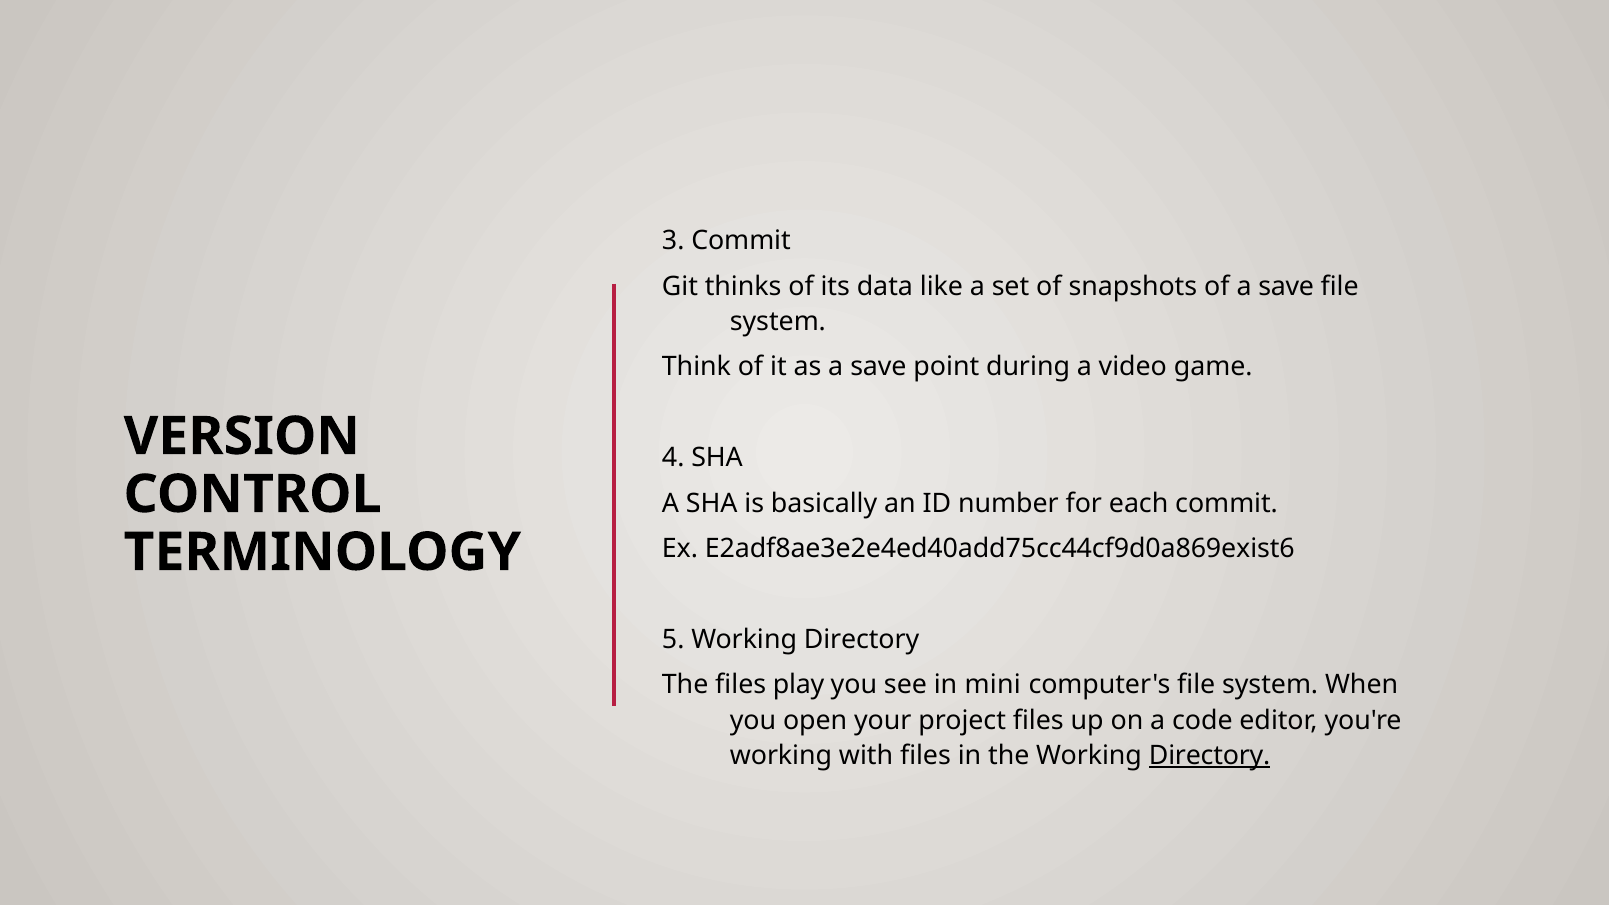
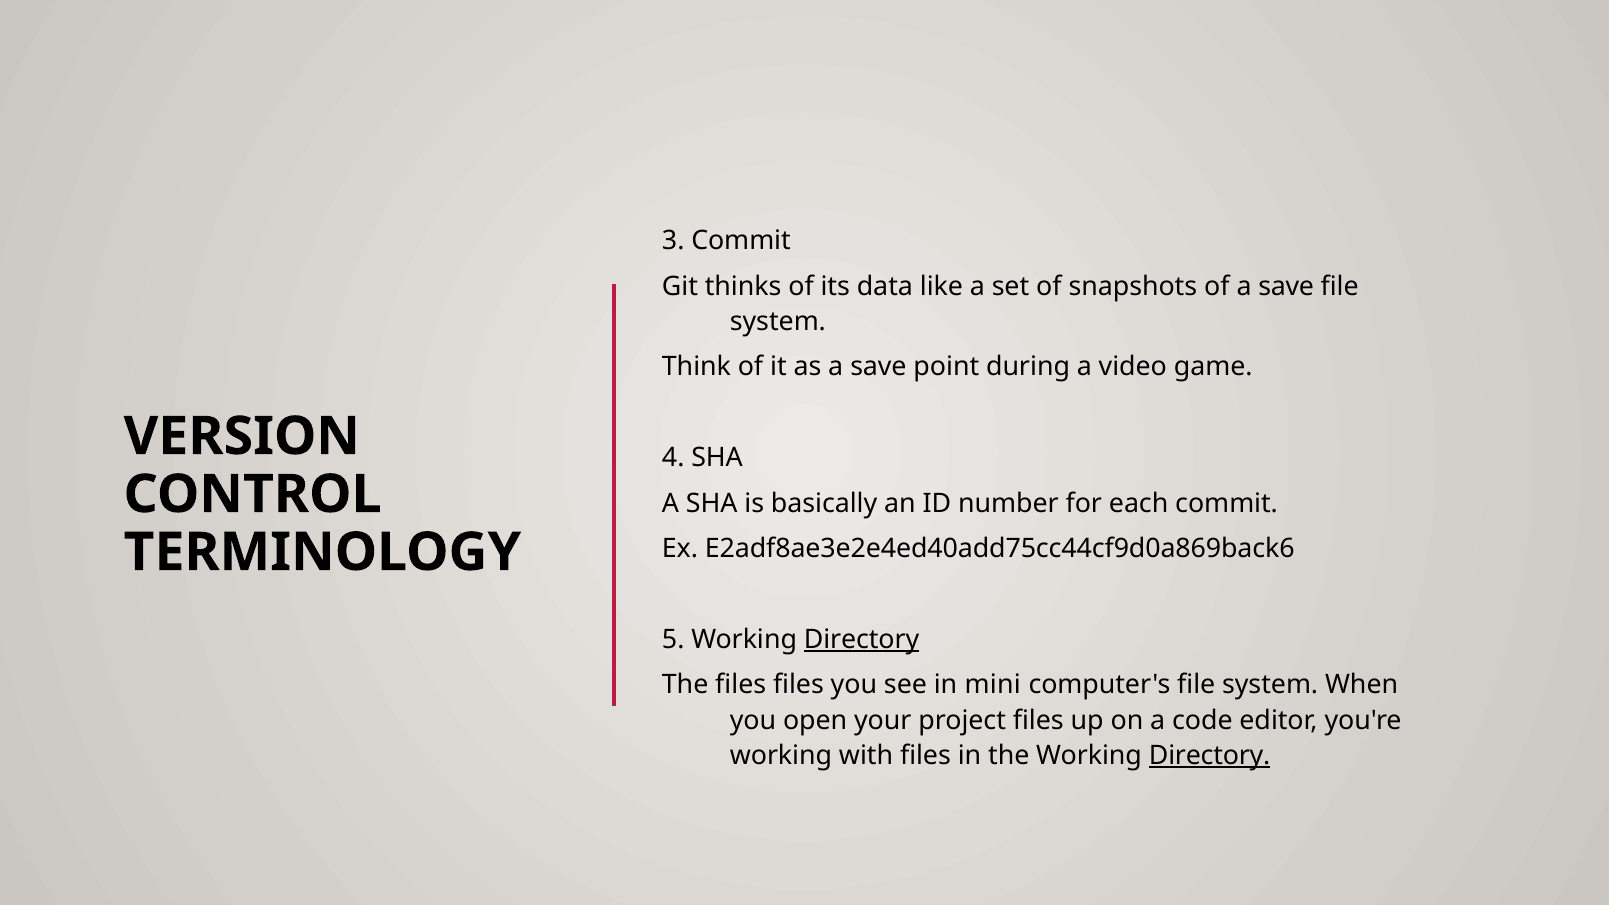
E2adf8ae3e2e4ed40add75cc44cf9d0a869exist6: E2adf8ae3e2e4ed40add75cc44cf9d0a869exist6 -> E2adf8ae3e2e4ed40add75cc44cf9d0a869back6 (1000, 549)
Directory underline: none -> present (862, 639)
files play: play -> files (798, 685)
